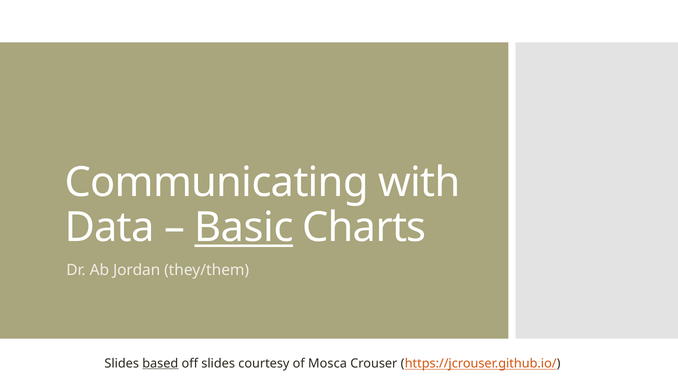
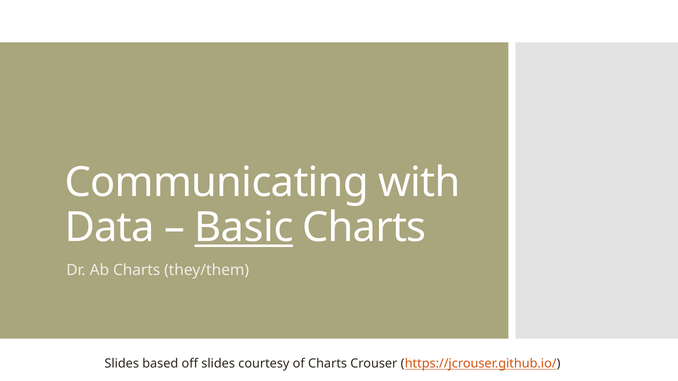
Ab Jordan: Jordan -> Charts (137, 271)
based underline: present -> none (160, 364)
of Mosca: Mosca -> Charts (328, 364)
